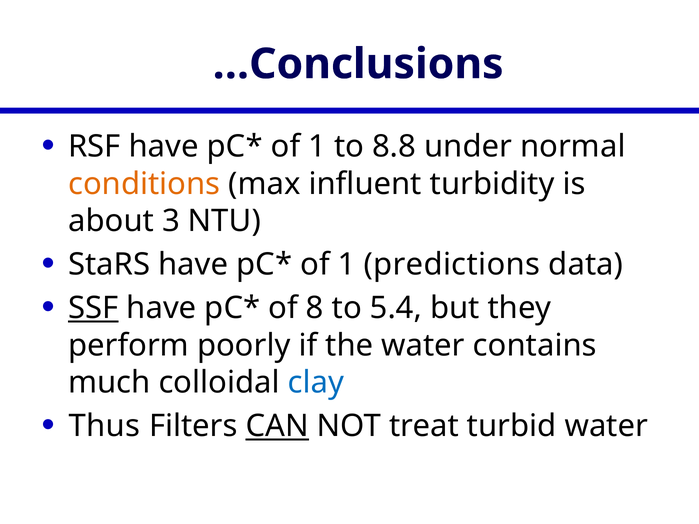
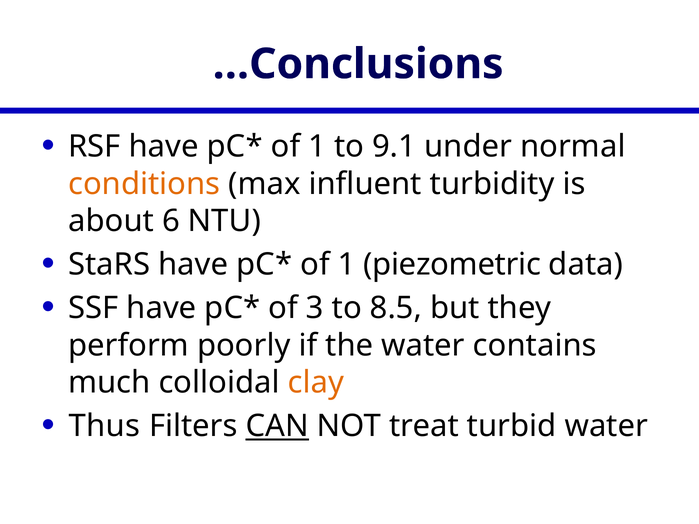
8.8: 8.8 -> 9.1 (394, 147)
3: 3 -> 6 (171, 221)
predictions: predictions -> piezometric (452, 265)
SSF underline: present -> none (93, 308)
8: 8 -> 3 (315, 308)
5.4: 5.4 -> 8.5 (396, 308)
clay colour: blue -> orange (316, 383)
